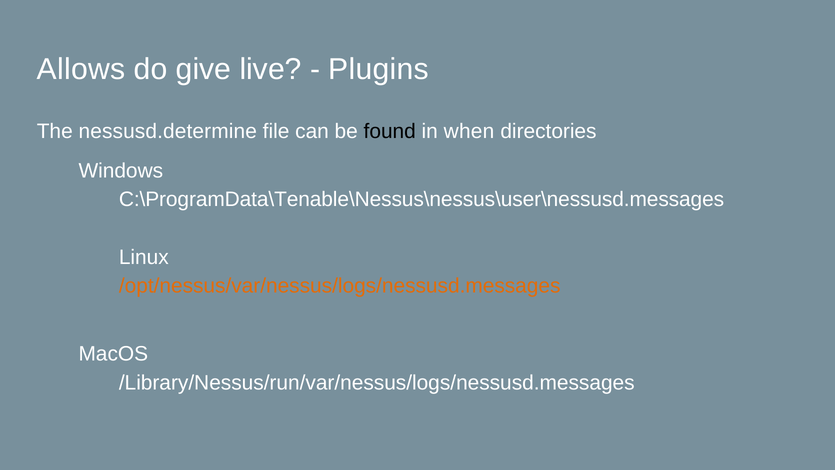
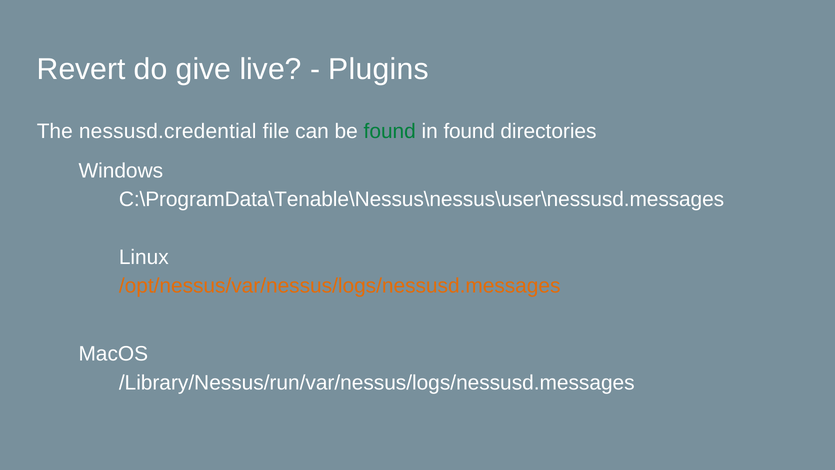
Allows: Allows -> Revert (81, 69)
nessusd.determine: nessusd.determine -> nessusd.credential (168, 131)
found colour: black -> green (390, 131)
in when: when -> found (469, 131)
